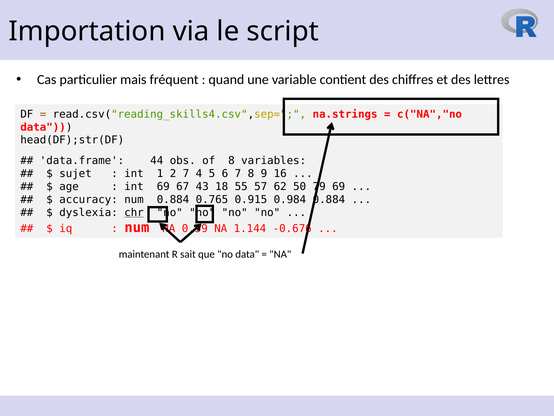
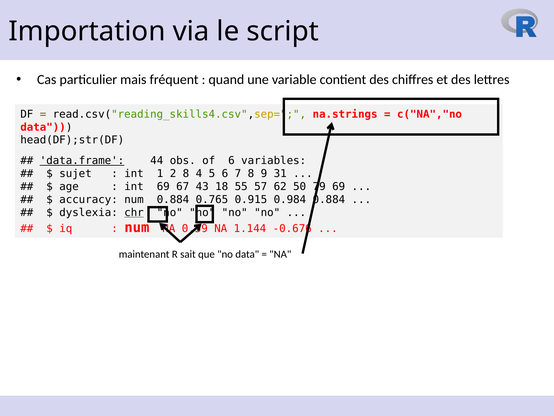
data.frame underline: none -> present (82, 161)
of 8: 8 -> 6 (231, 161)
2 7: 7 -> 8 (186, 173)
16: 16 -> 31 (280, 173)
